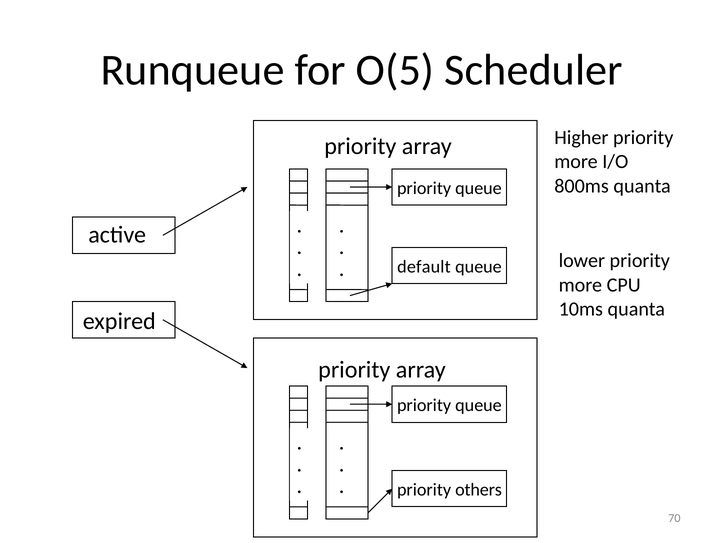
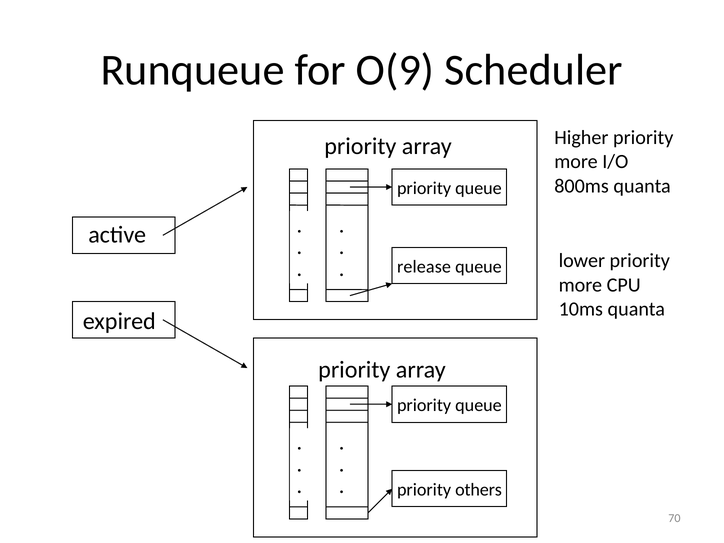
O(5: O(5 -> O(9 (395, 70)
default: default -> release (424, 267)
